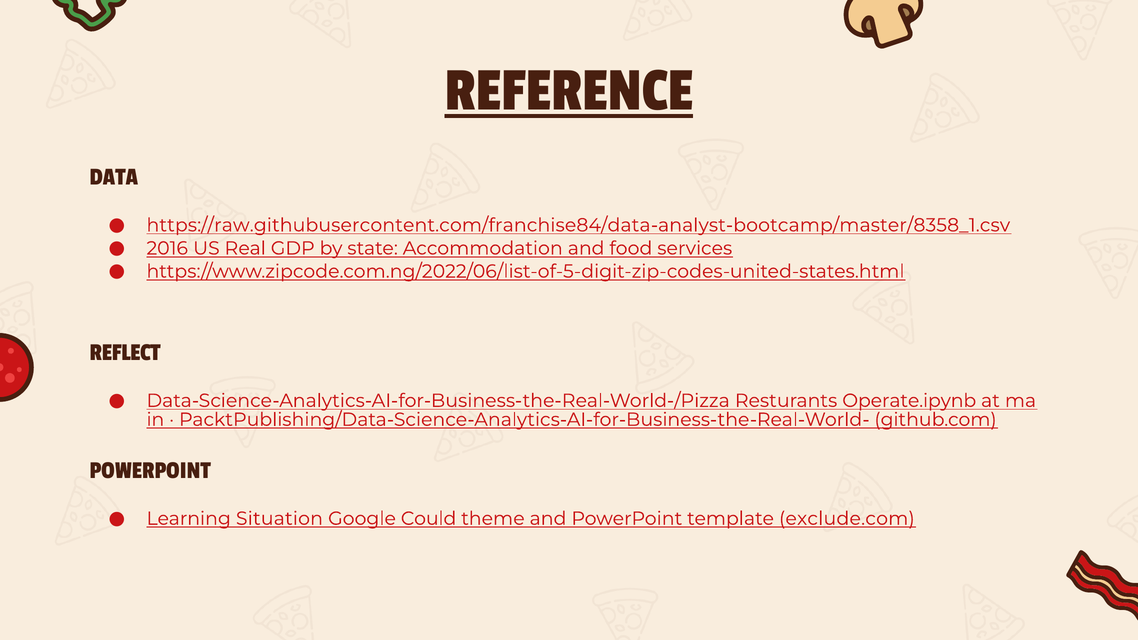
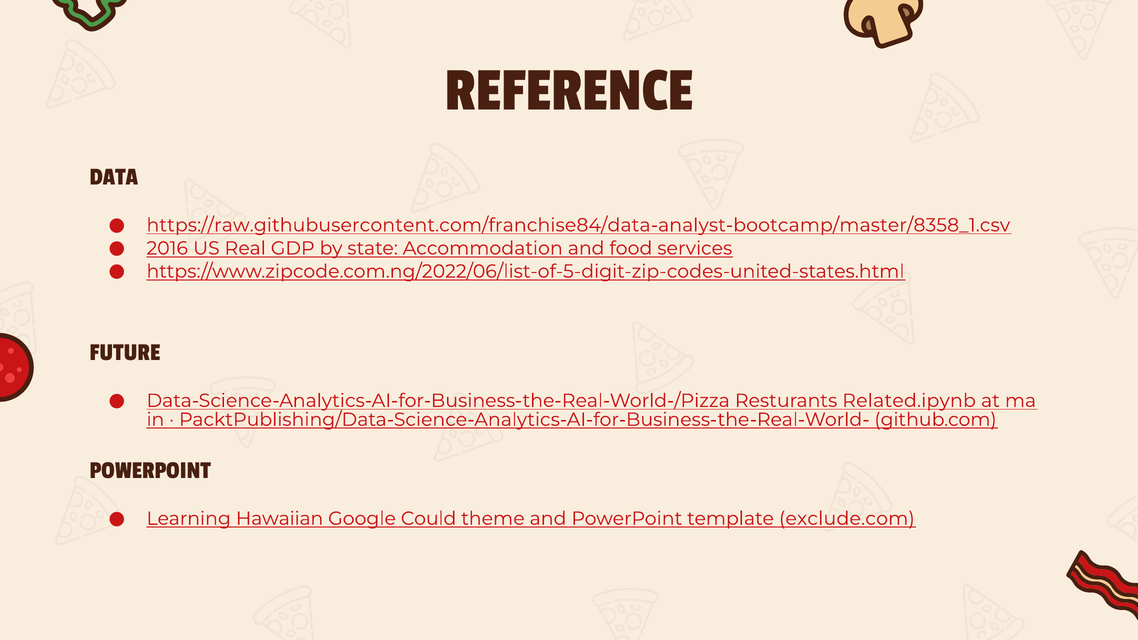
REFERENCE underline: present -> none (569, 89)
REFLECT: REFLECT -> FUTURE (125, 352)
Operate.ipynb: Operate.ipynb -> Related.ipynb (909, 401)
Situation: Situation -> Hawaiian (280, 519)
